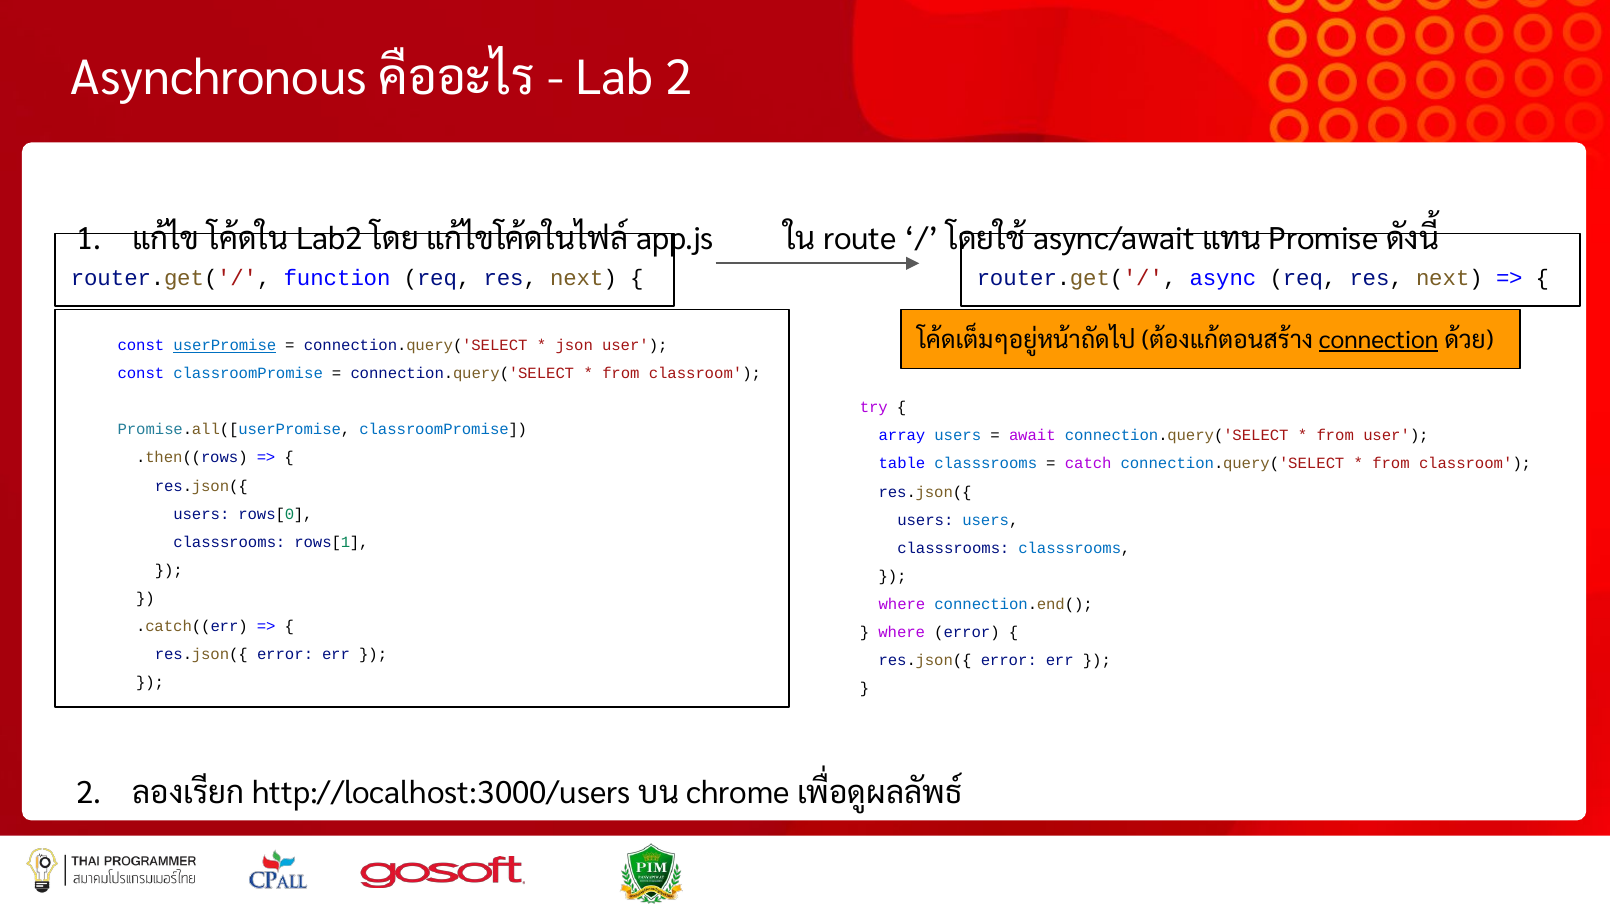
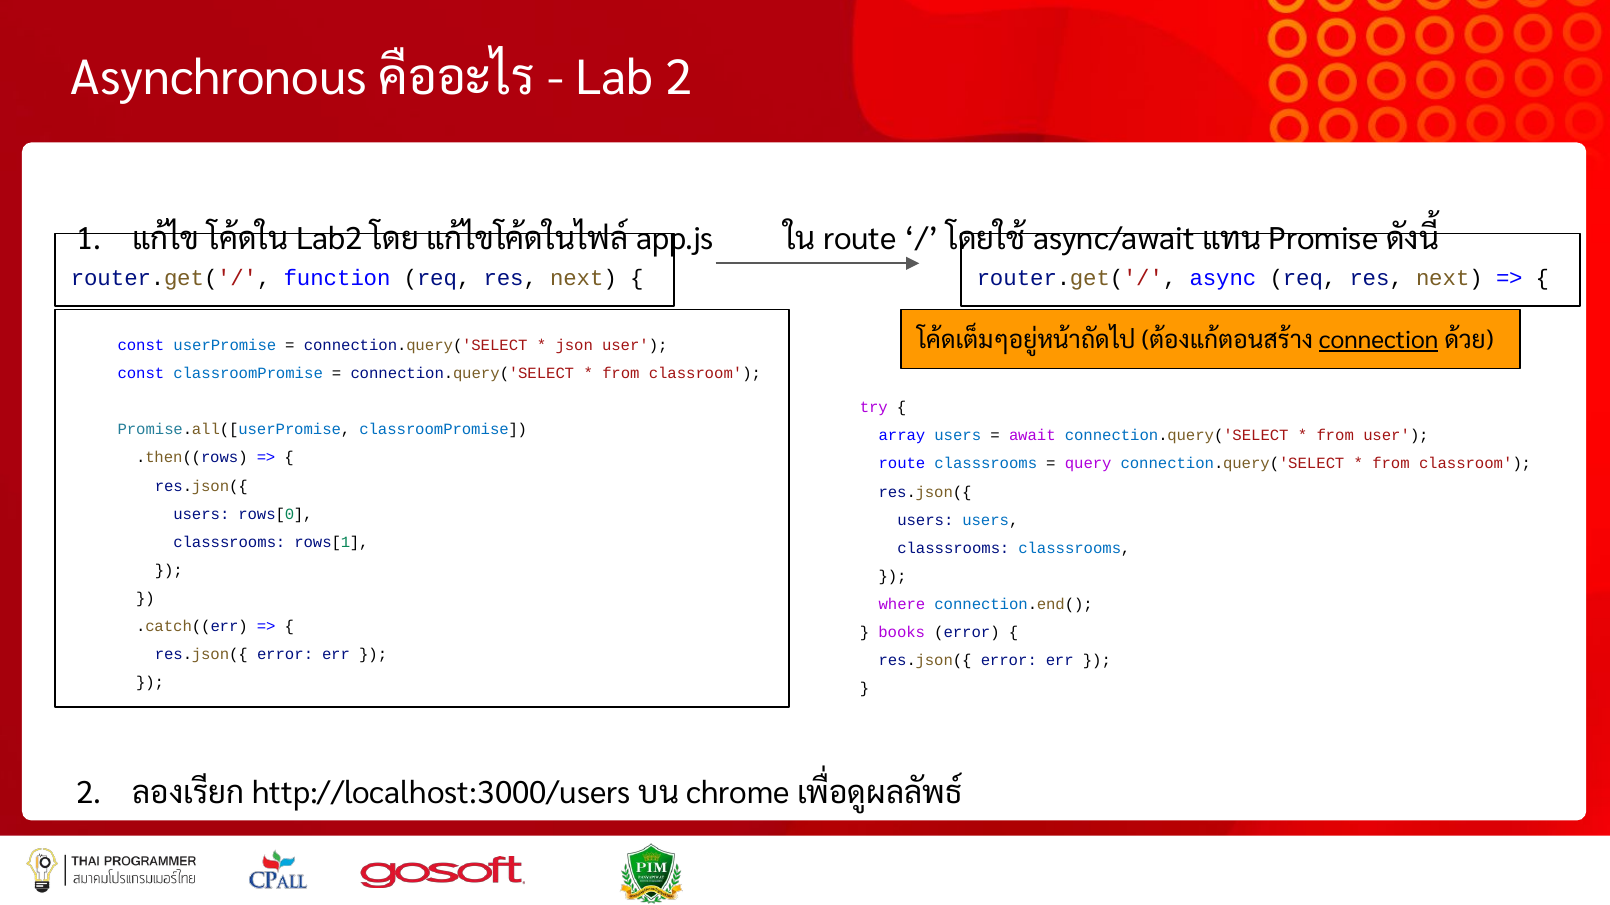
userPromise underline: present -> none (225, 346)
table: table -> route (902, 464)
catch: catch -> query (1088, 464)
where: where -> books (902, 633)
